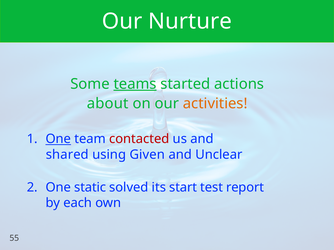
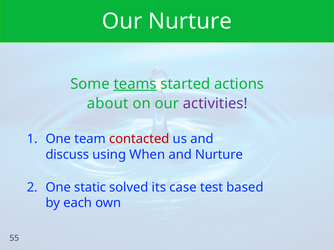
activities colour: orange -> purple (215, 104)
One underline: present -> none (58, 139)
shared: shared -> discuss (67, 155)
Given: Given -> When (147, 155)
and Unclear: Unclear -> Nurture (219, 155)
start: start -> case (183, 188)
report: report -> based (245, 188)
